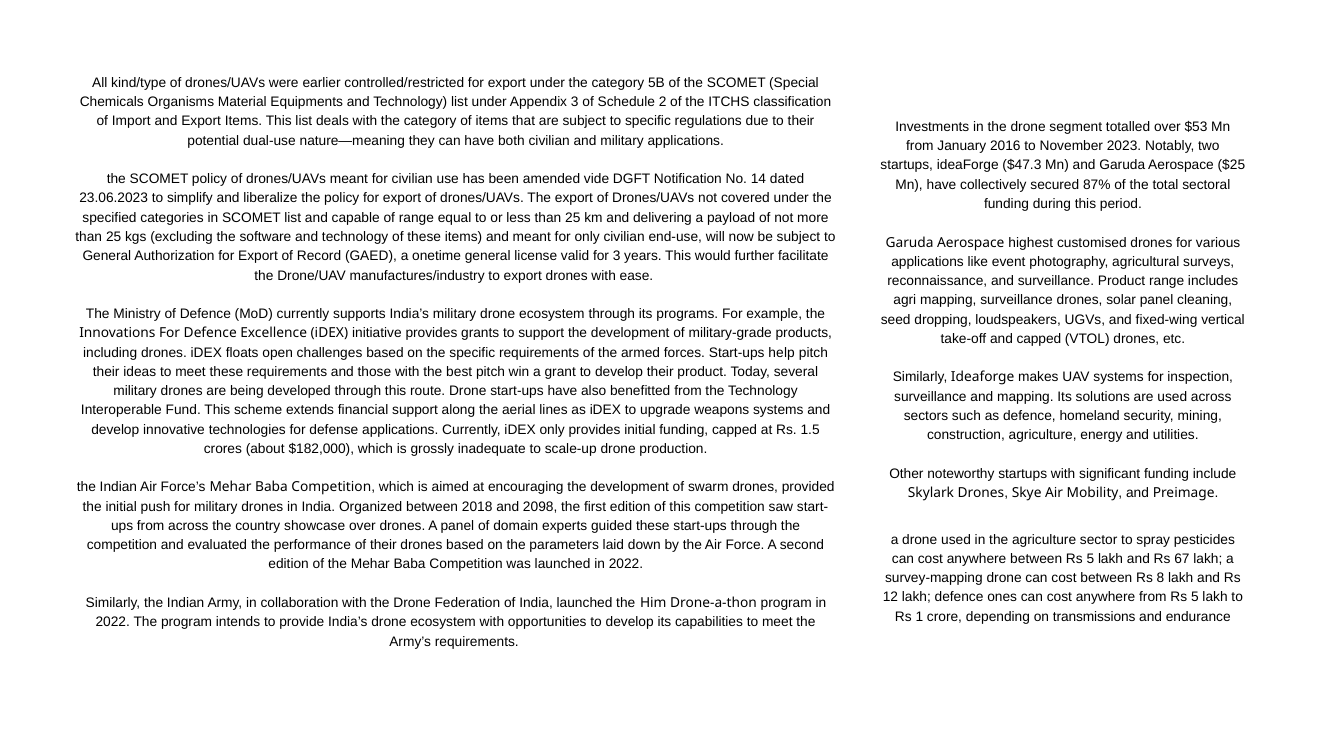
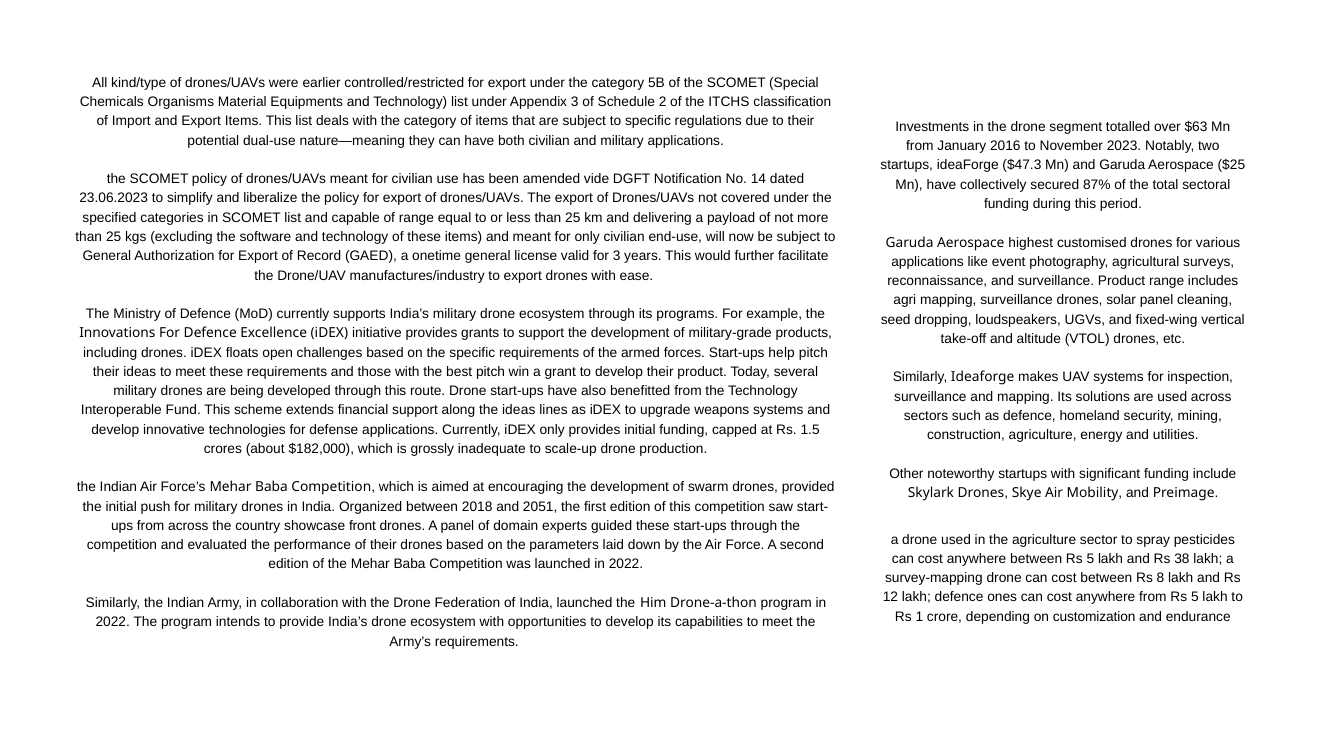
$53: $53 -> $63 (1196, 127)
and capped: capped -> altitude (1039, 339)
the aerial: aerial -> ideas (519, 410)
2098: 2098 -> 2051 (540, 506)
showcase over: over -> front (362, 526)
67: 67 -> 38 (1182, 558)
transmissions: transmissions -> customization (1094, 616)
